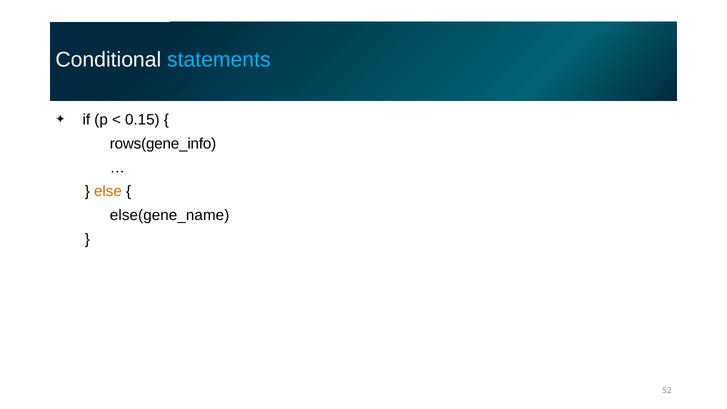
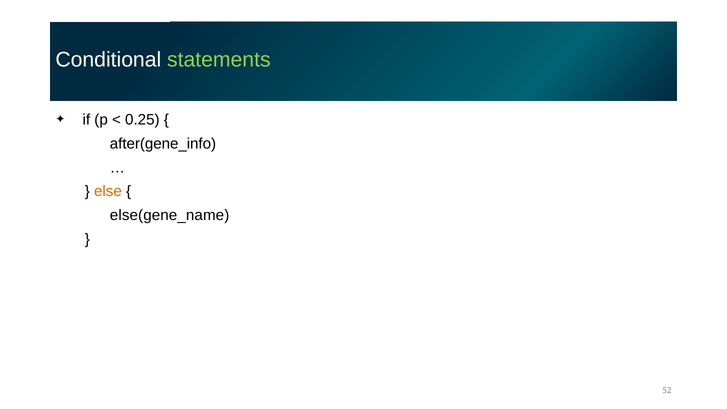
statements colour: light blue -> light green (219, 60)
0.15: 0.15 -> 0.25 (142, 120)
rows(gene_info: rows(gene_info -> after(gene_info (163, 144)
